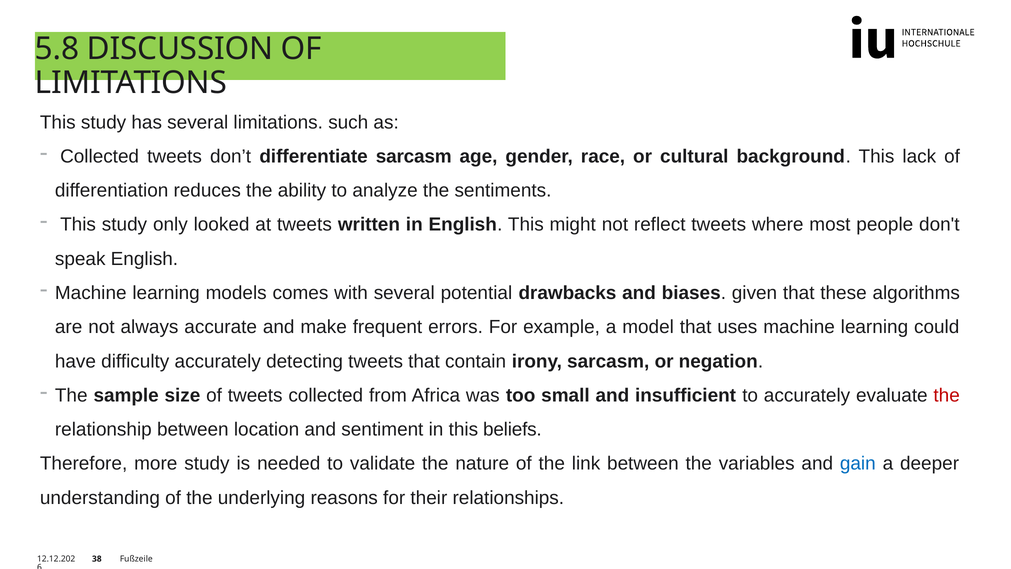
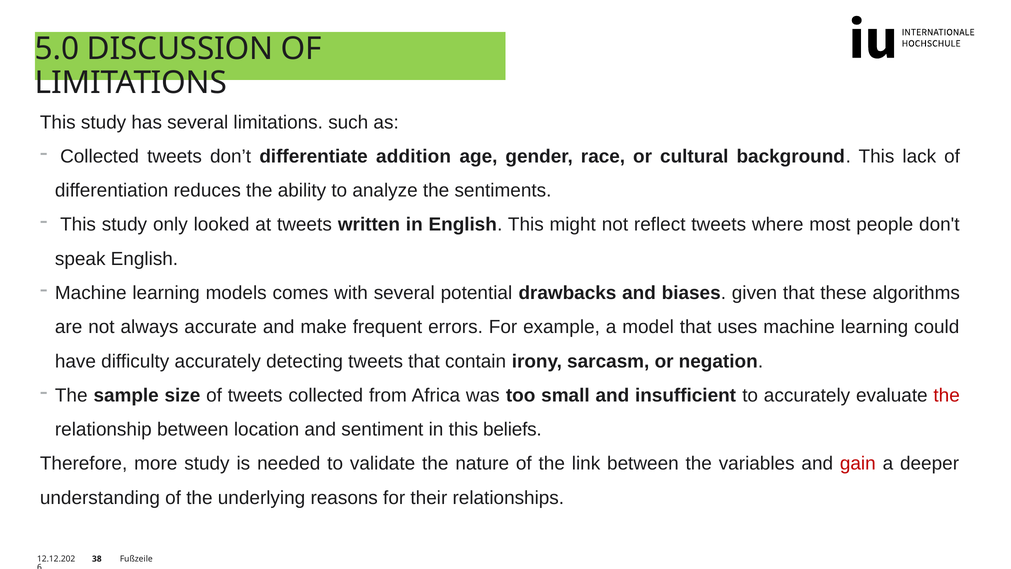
5.8: 5.8 -> 5.0 (57, 49)
differentiate sarcasm: sarcasm -> addition (414, 156)
gain colour: blue -> red (858, 463)
